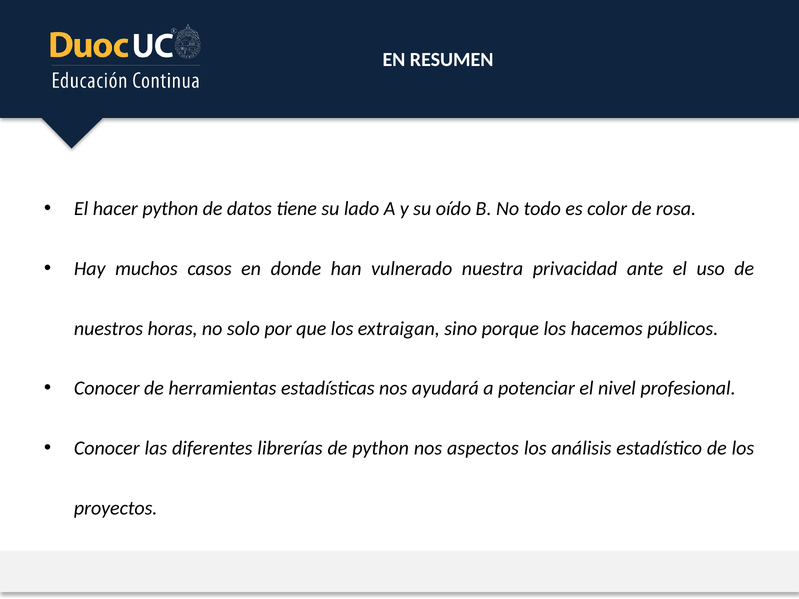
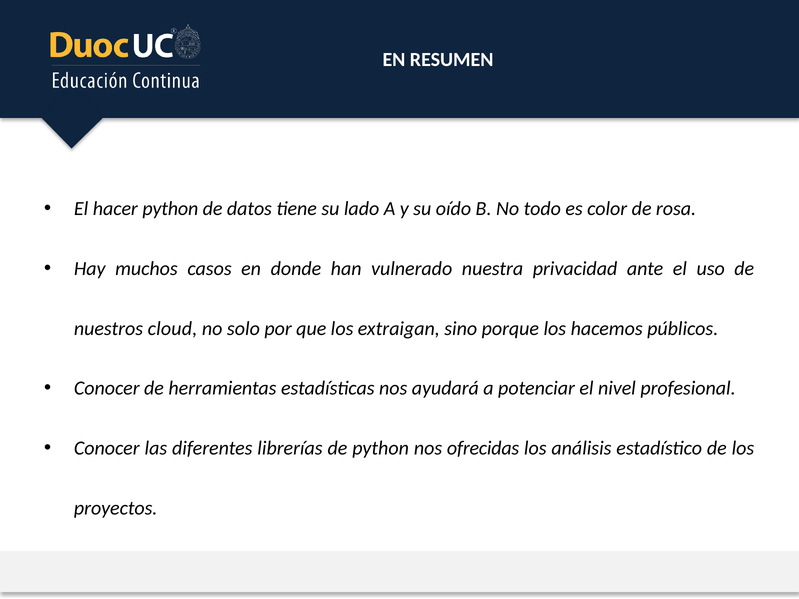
horas: horas -> cloud (172, 329)
aspectos: aspectos -> ofrecidas (483, 448)
